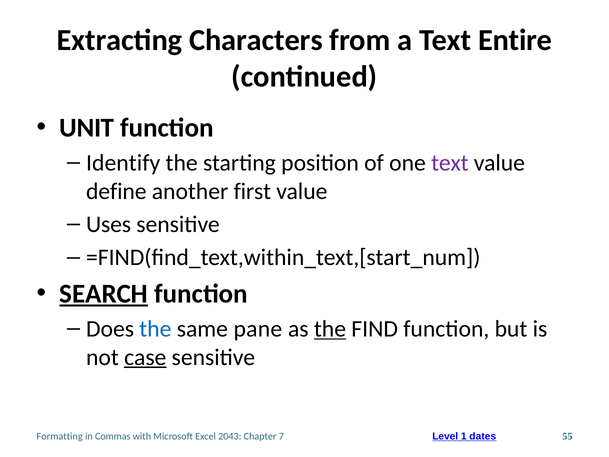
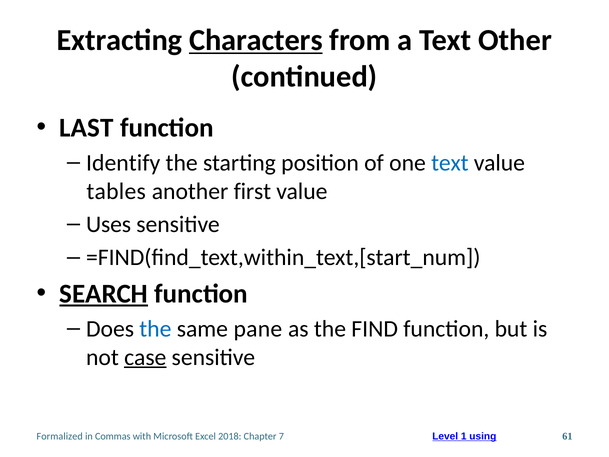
Characters underline: none -> present (256, 40)
Entire: Entire -> Other (515, 40)
UNIT: UNIT -> LAST (87, 128)
text colour: purple -> blue (450, 163)
define: define -> tables (116, 191)
the underline: present -> none (330, 329)
dates: dates -> using (483, 436)
Formatting: Formatting -> Formalized (60, 436)
2043: 2043 -> 2018 (230, 436)
55: 55 -> 61 (567, 436)
